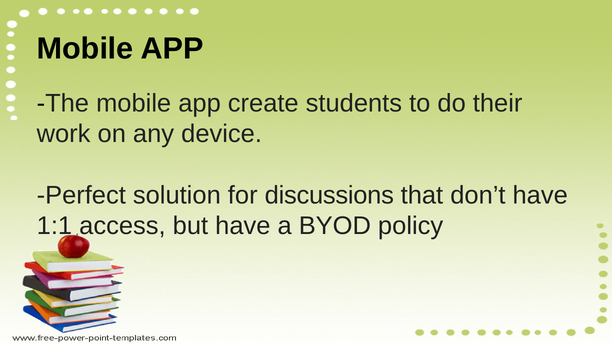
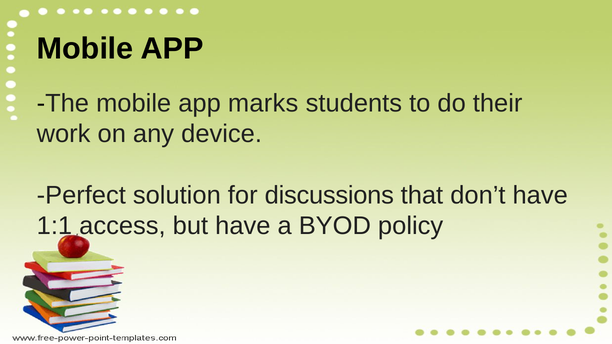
create: create -> marks (263, 104)
